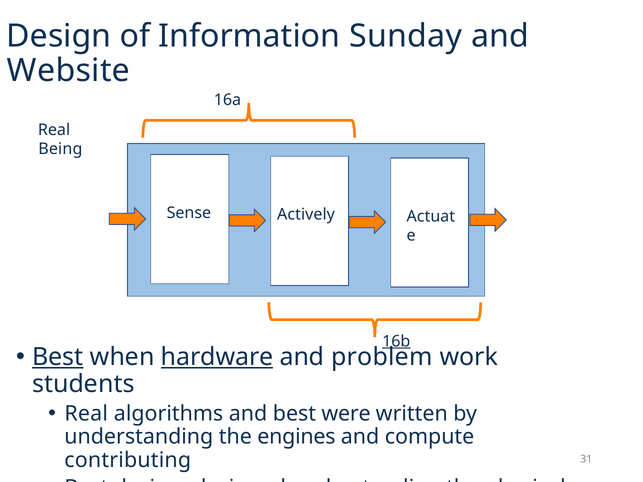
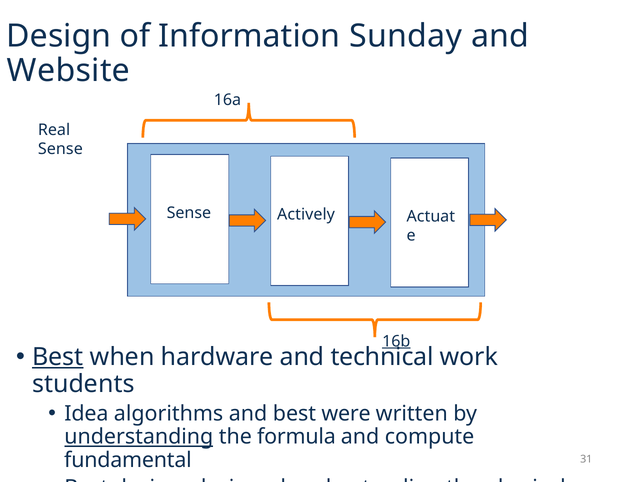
Being: Being -> Sense (60, 149)
hardware underline: present -> none (217, 357)
problem: problem -> technical (382, 357)
Real: Real -> Idea (86, 414)
understanding underline: none -> present (139, 437)
engines: engines -> formula (296, 437)
contributing: contributing -> fundamental (128, 460)
